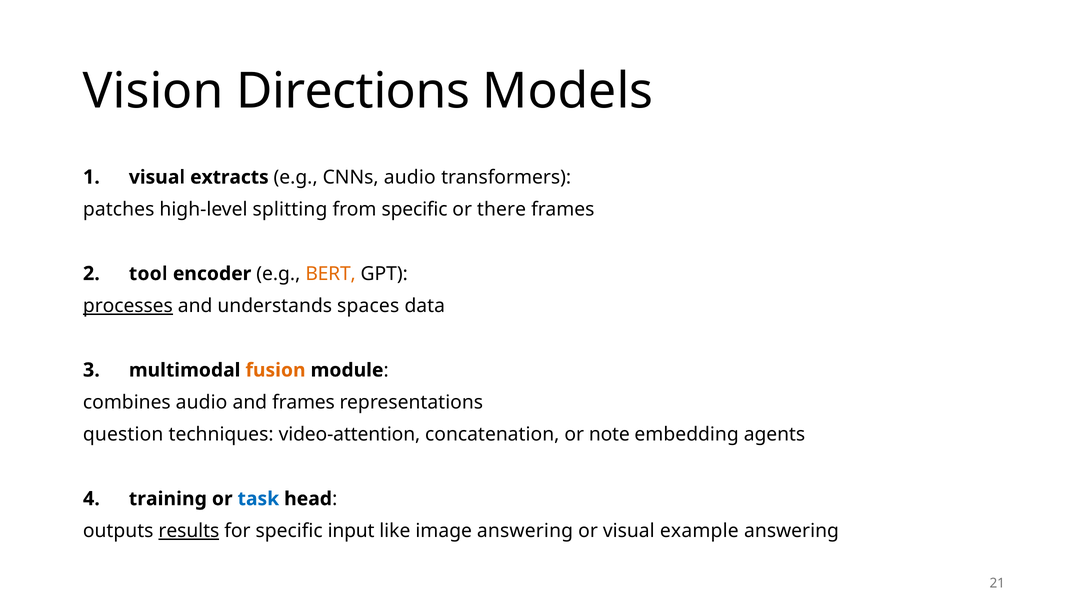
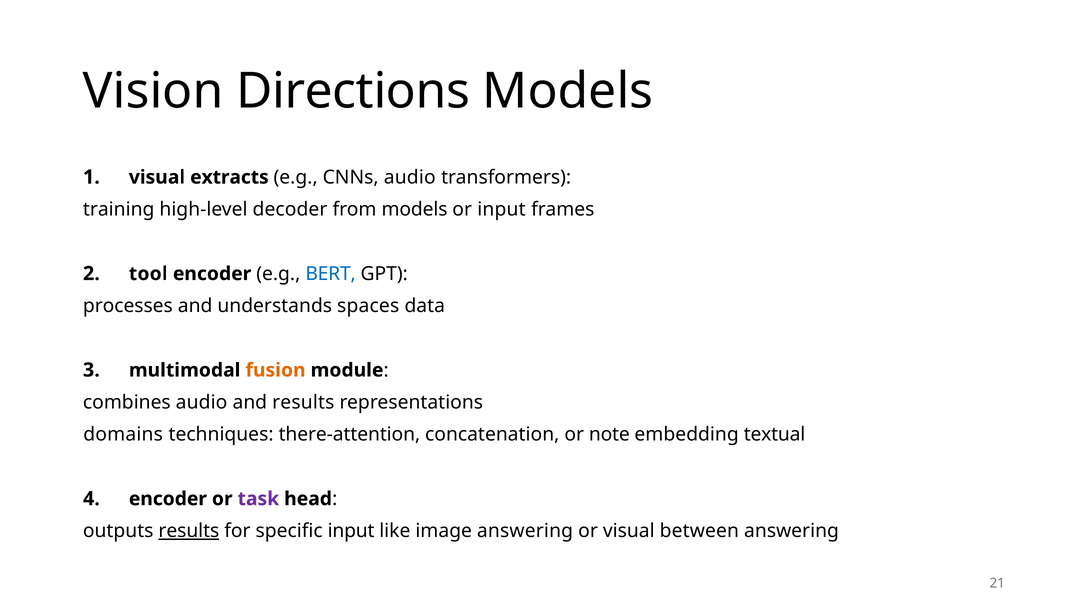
patches: patches -> training (119, 209)
splitting: splitting -> decoder (290, 209)
from specific: specific -> models (415, 209)
or there: there -> input (501, 209)
BERT colour: orange -> blue (331, 274)
processes underline: present -> none (128, 306)
and frames: frames -> results (303, 402)
question: question -> domains (123, 435)
video-attention: video-attention -> there-attention (349, 435)
agents: agents -> textual (775, 435)
training: training -> encoder (168, 499)
task colour: blue -> purple (258, 499)
example: example -> between (699, 531)
